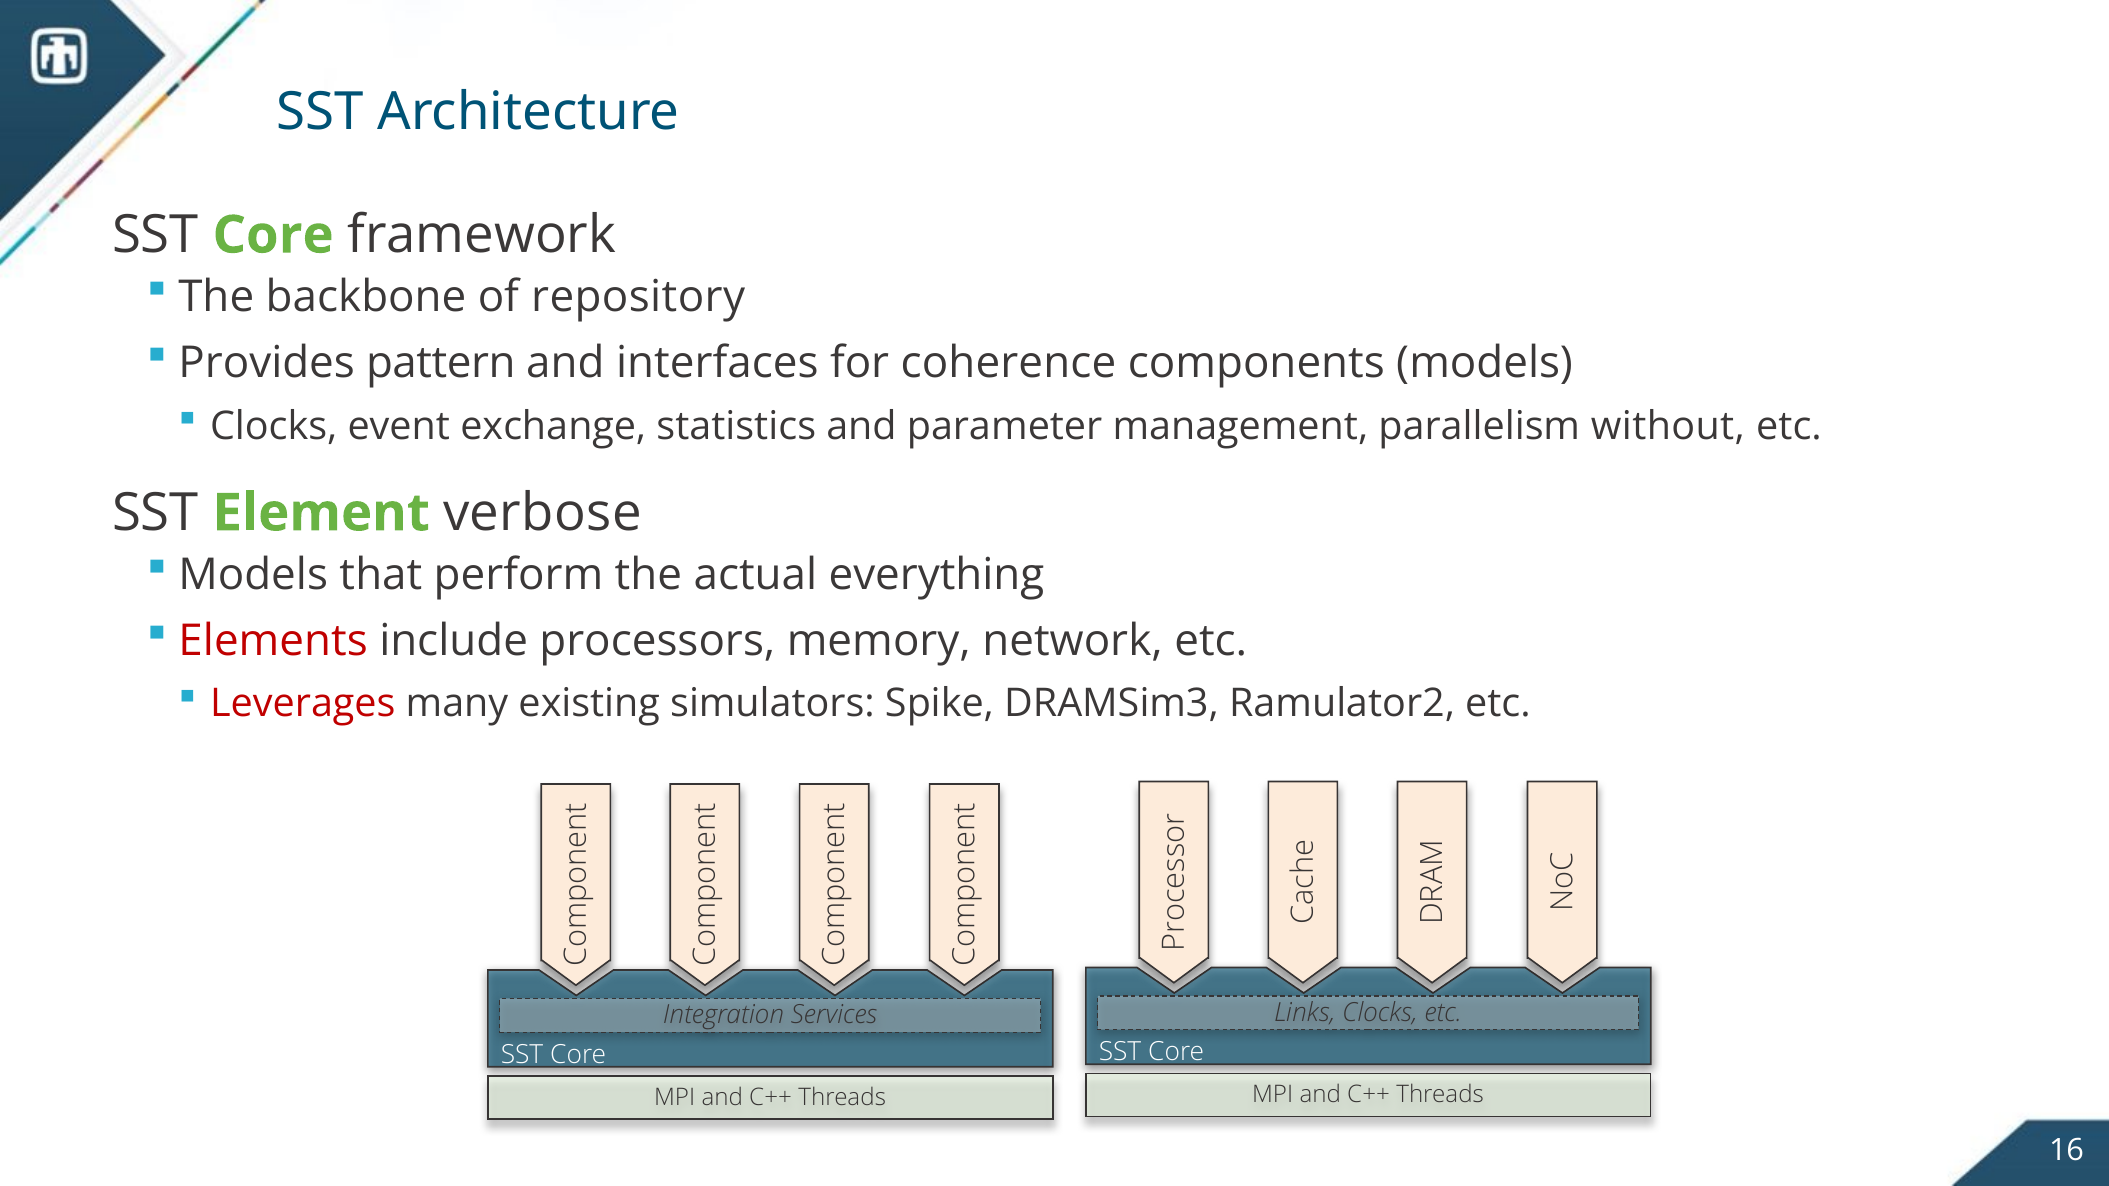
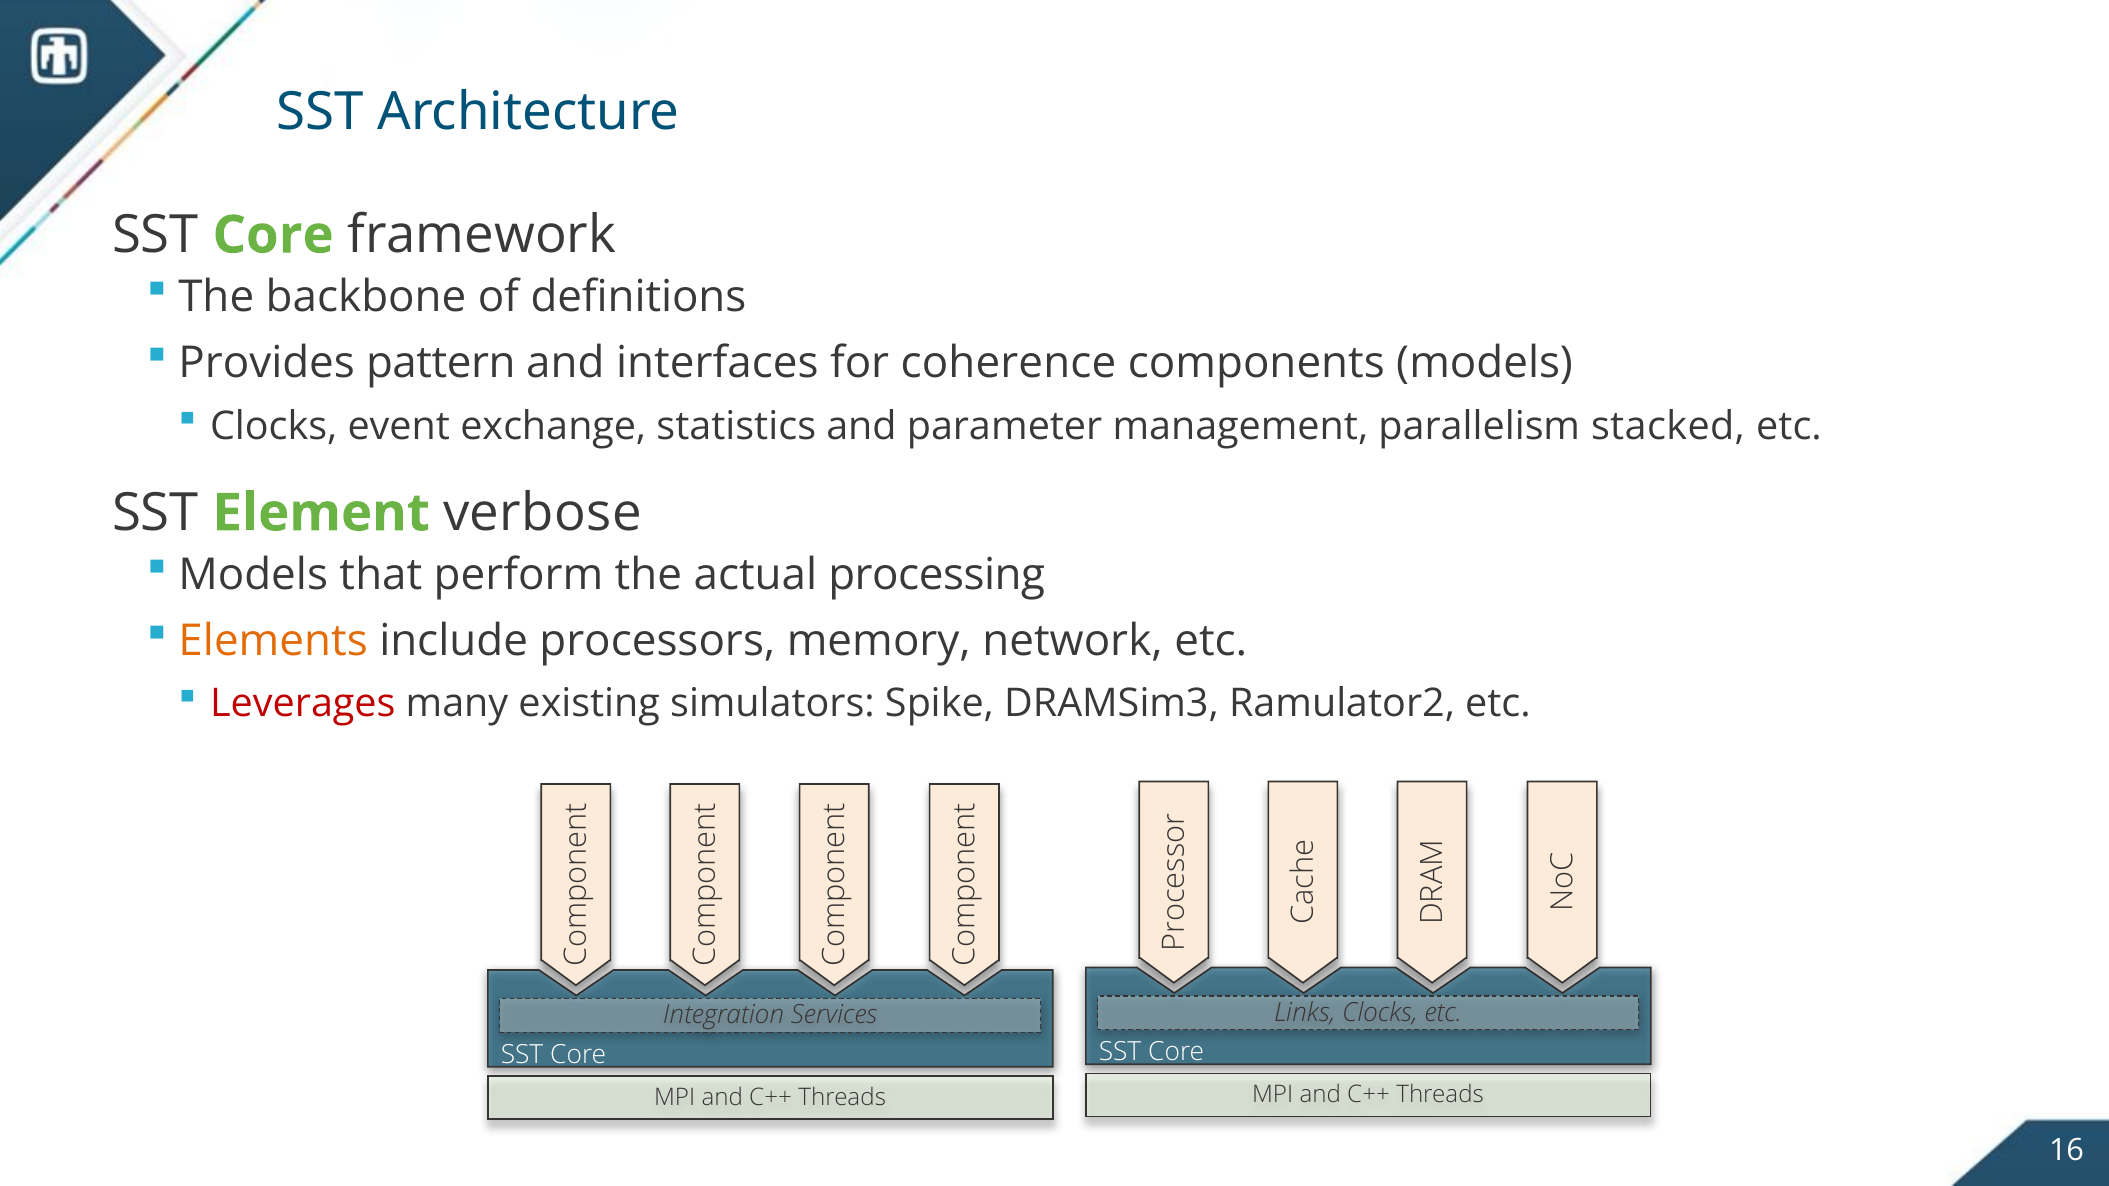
repository: repository -> definitions (638, 297)
without: without -> stacked (1668, 426)
everything: everything -> processing (937, 575)
Elements colour: red -> orange (273, 641)
